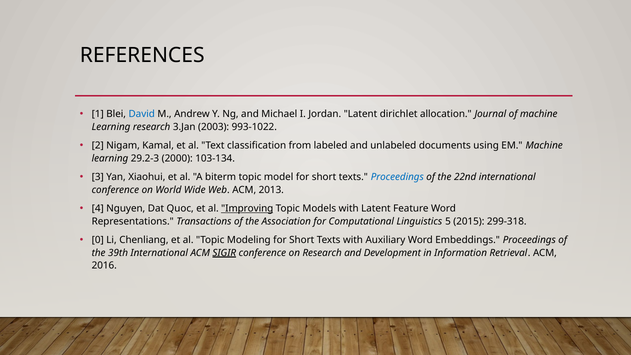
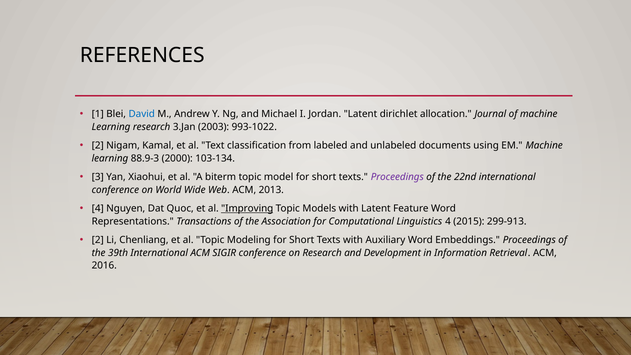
29.2-3: 29.2-3 -> 88.9-3 (145, 158)
Proceedings colour: blue -> purple (397, 177)
Linguistics 5: 5 -> 4 (448, 221)
299-318: 299-318 -> 299-913 (507, 221)
0: 0 -> 2 (98, 240)
SIGIR underline: present -> none (224, 253)
